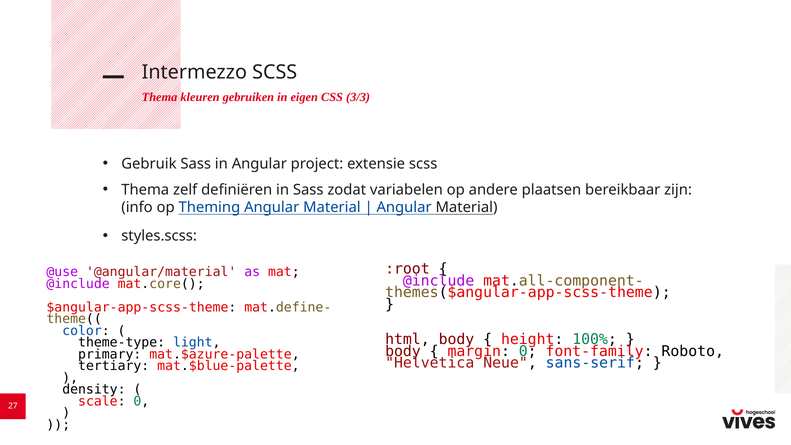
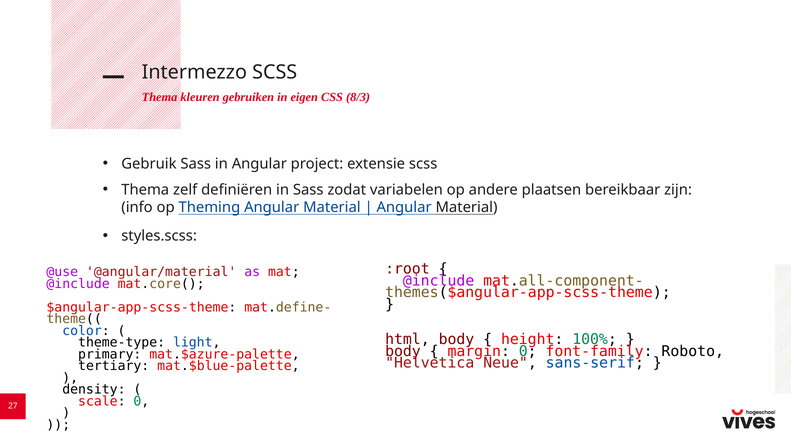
3/3: 3/3 -> 8/3 (358, 97)
